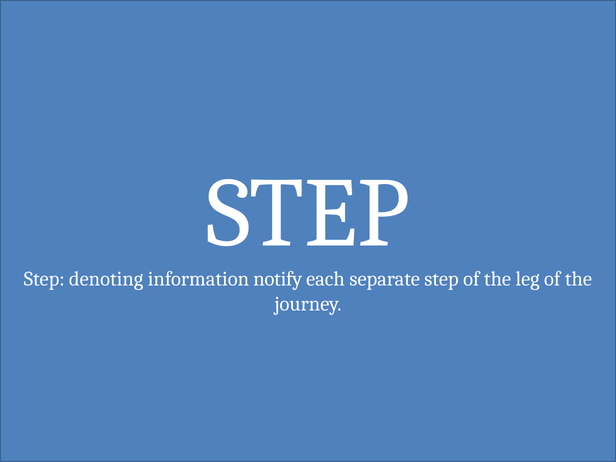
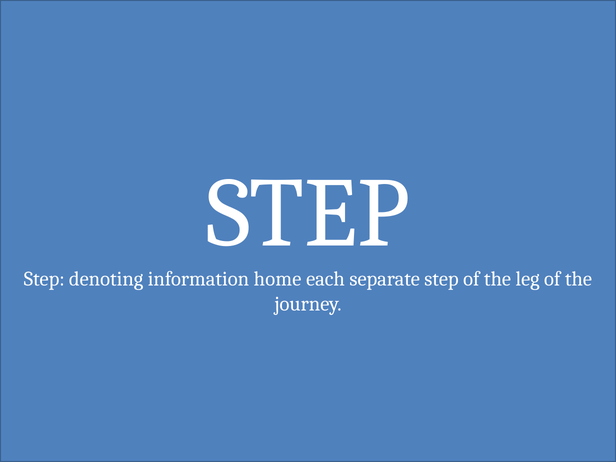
notify: notify -> home (278, 279)
